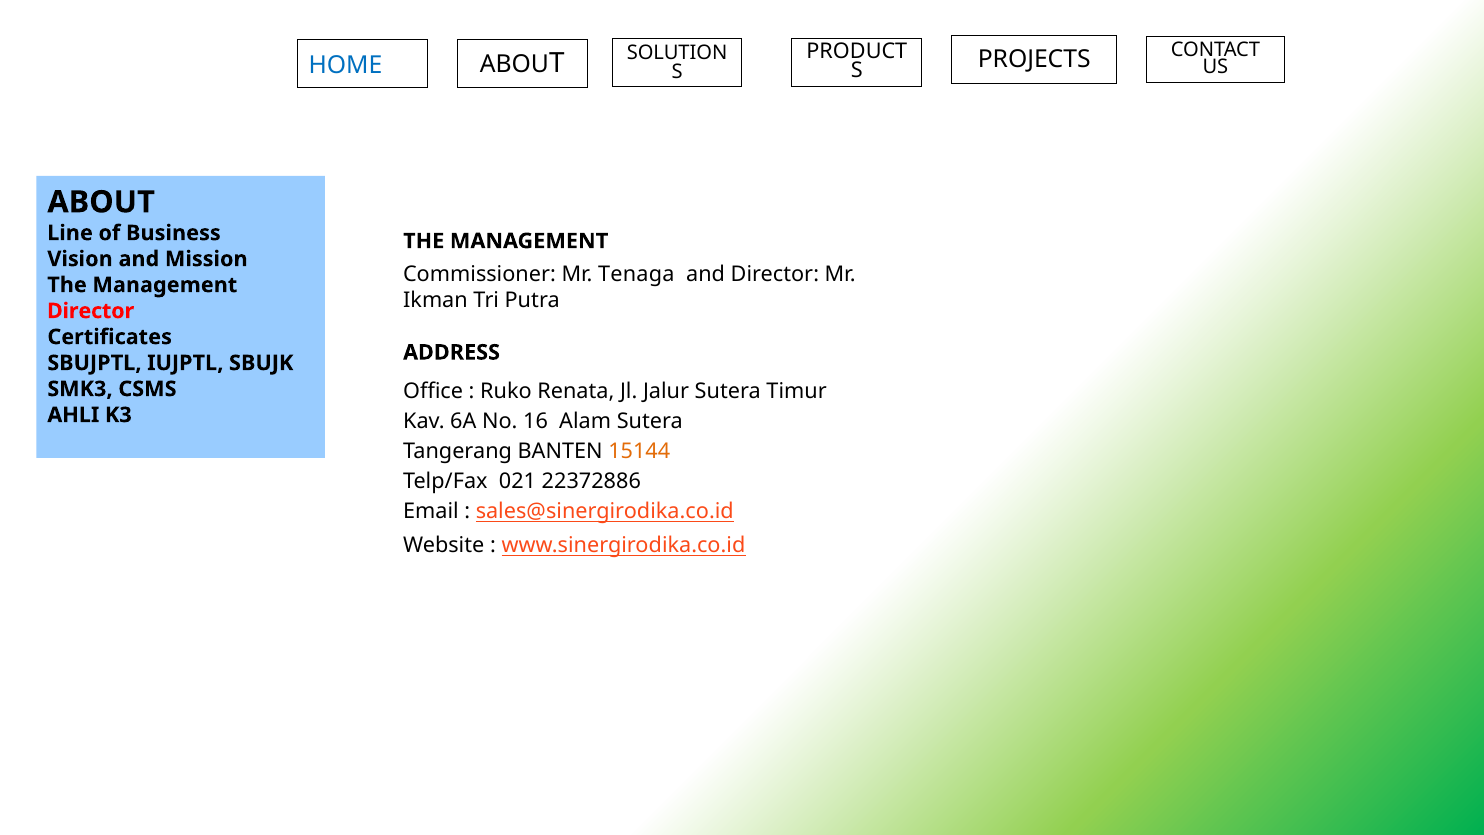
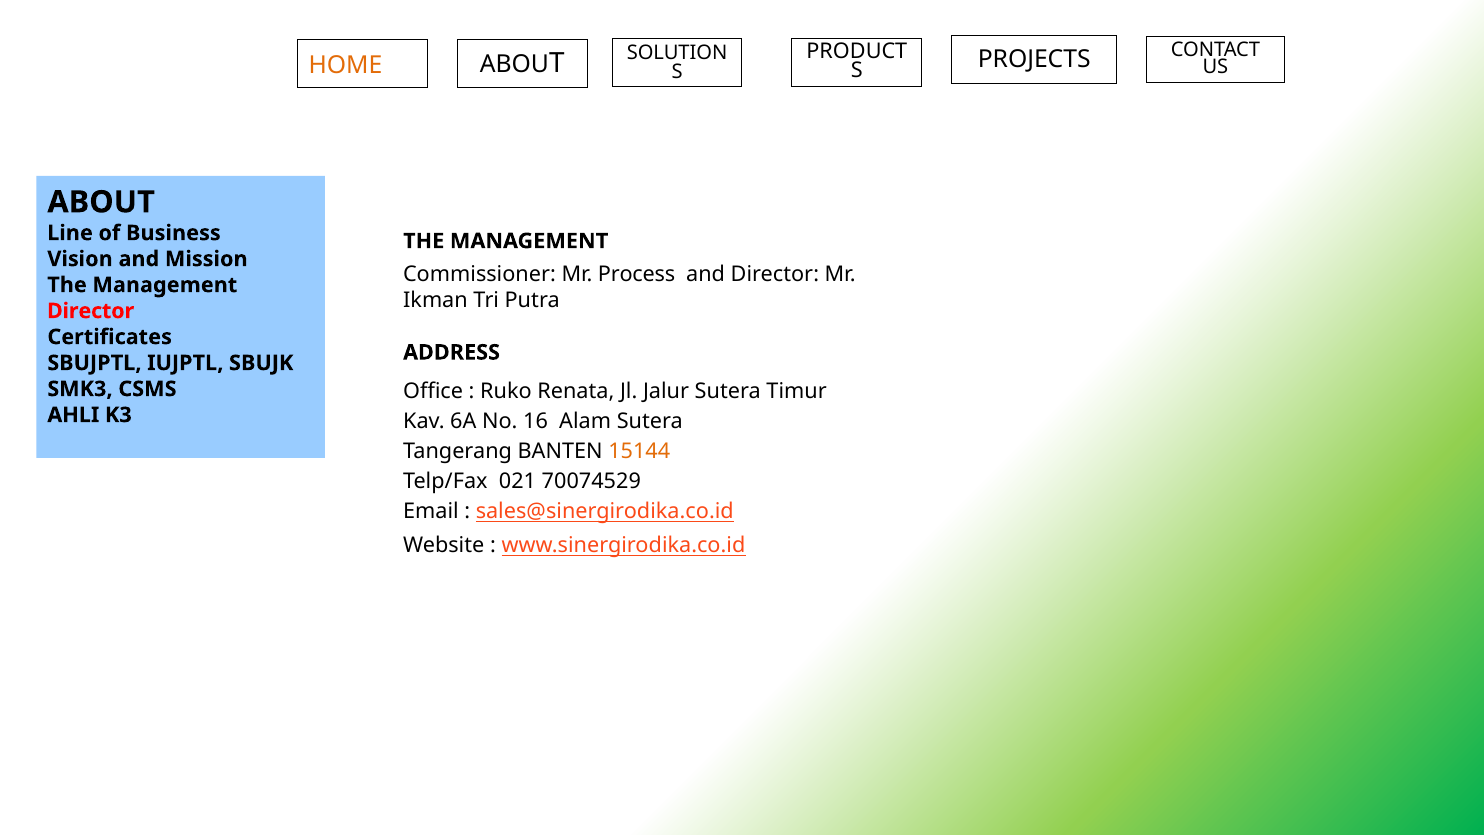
HOME colour: blue -> orange (346, 65)
Tenaga: Tenaga -> Process (637, 274)
22372886: 22372886 -> 70074529 (591, 481)
